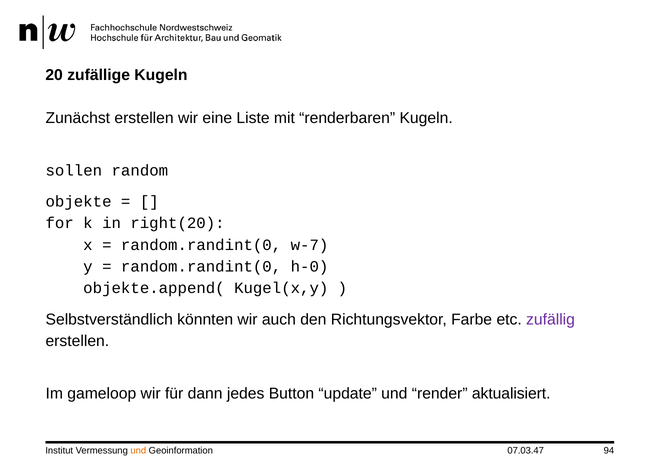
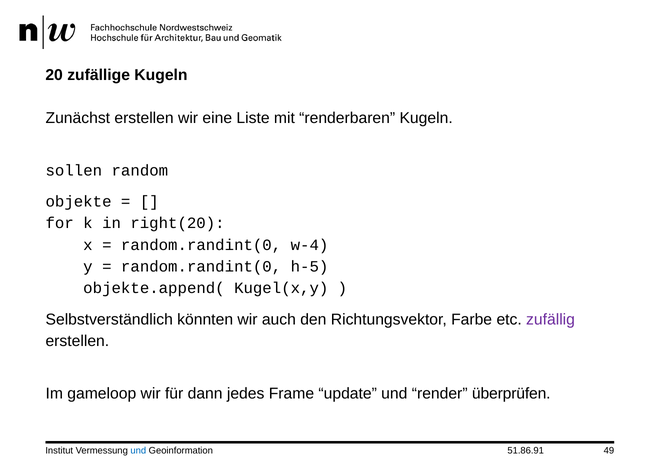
w-7: w-7 -> w-4 (310, 245)
h-0: h-0 -> h-5 (310, 266)
Button: Button -> Frame (291, 393)
aktualisiert: aktualisiert -> überprüfen (511, 393)
und colour: orange -> blue (138, 450)
07.03.47: 07.03.47 -> 51.86.91 (526, 450)
94: 94 -> 49 (609, 450)
